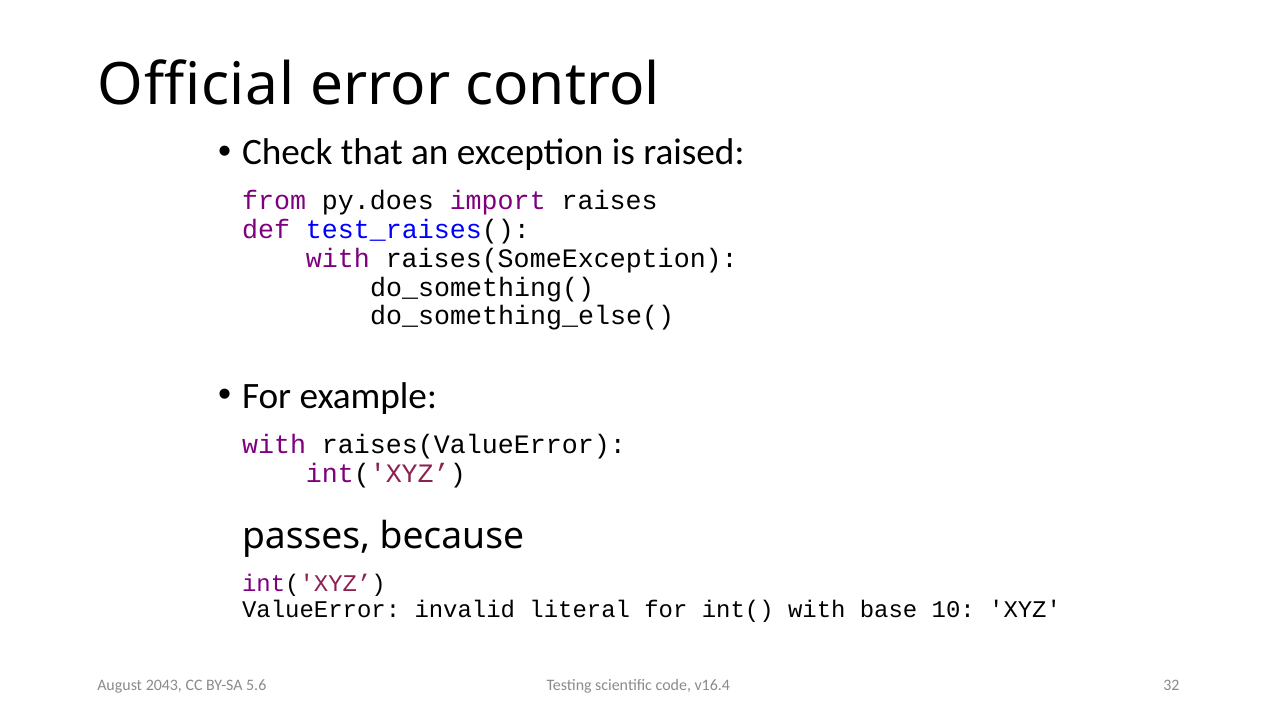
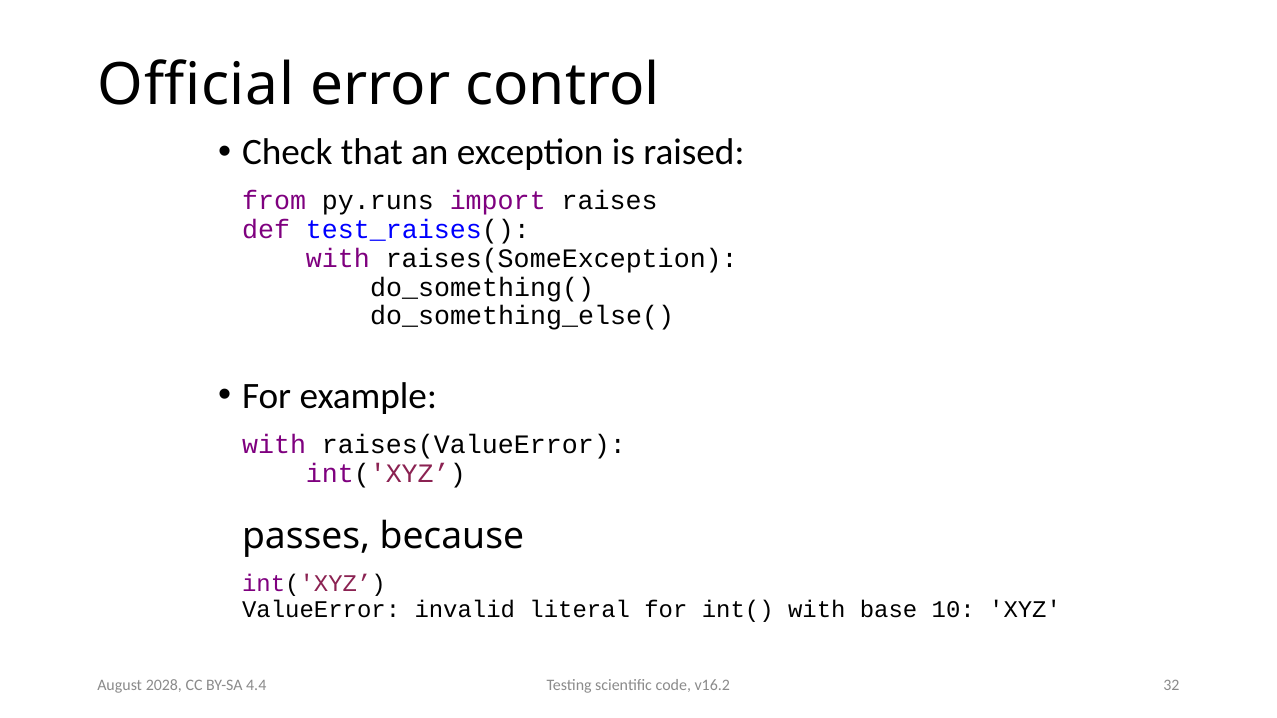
py.does: py.does -> py.runs (378, 201)
v16.4: v16.4 -> v16.2 (712, 686)
2043: 2043 -> 2028 (164, 686)
5.6: 5.6 -> 4.4 (256, 686)
